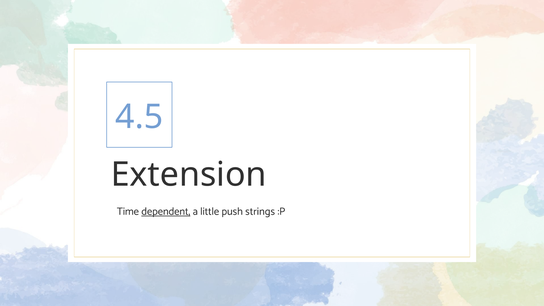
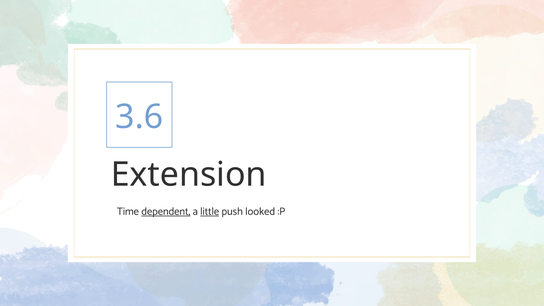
4.5: 4.5 -> 3.6 (139, 117)
little underline: none -> present (210, 211)
strings: strings -> looked (260, 211)
